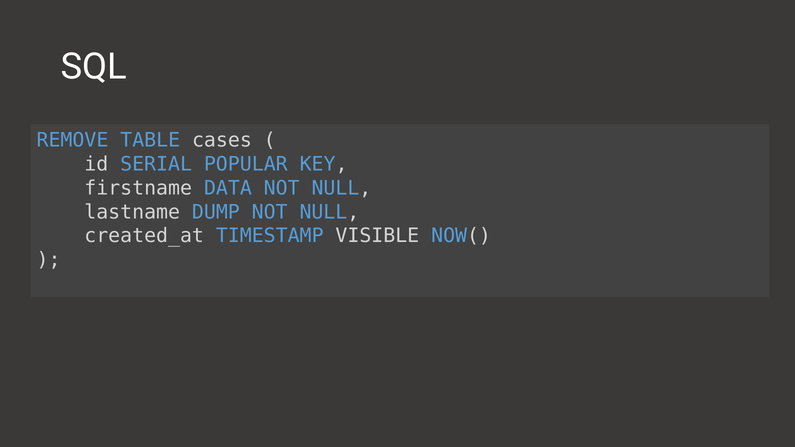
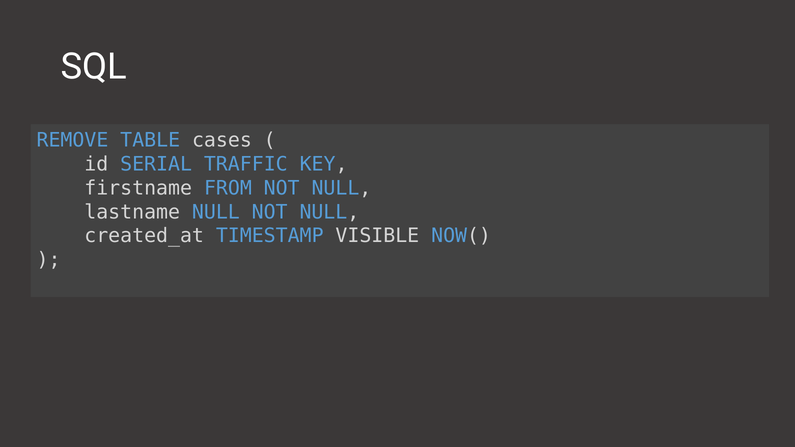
POPULAR: POPULAR -> TRAFFIC (246, 164)
DATA: DATA -> FROM (228, 188)
lastname DUMP: DUMP -> NULL (216, 212)
